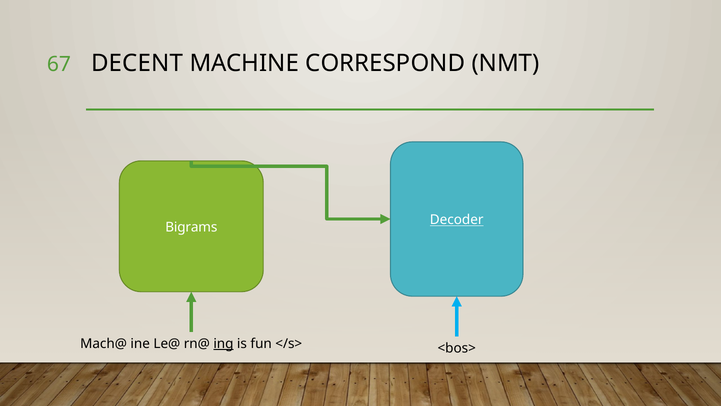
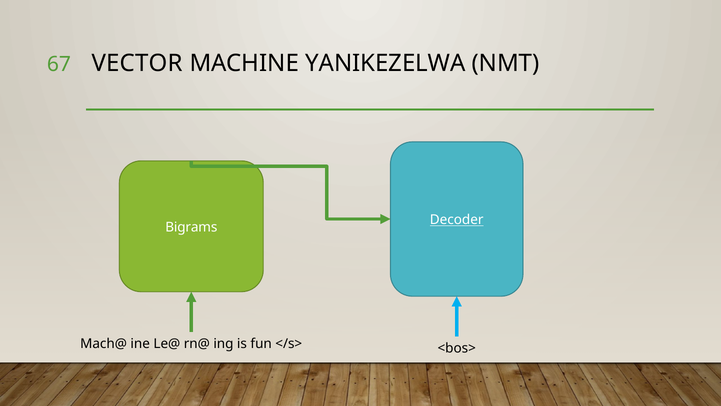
DECENT: DECENT -> VECTOR (137, 63)
CORRESPOND: CORRESPOND -> YANIKEZELWA (385, 63)
ing underline: present -> none (223, 343)
